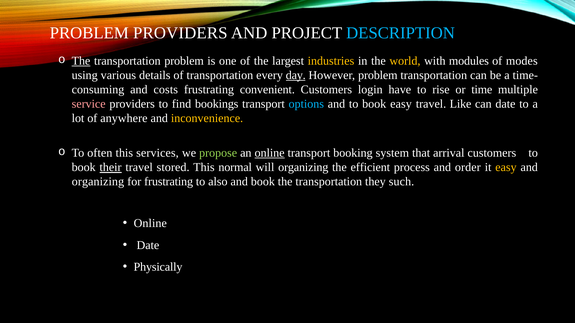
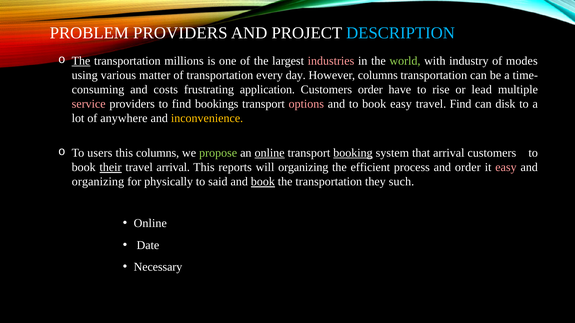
transportation problem: problem -> millions (184, 61)
industries colour: yellow -> pink (331, 61)
world colour: yellow -> light green (405, 61)
modules: modules -> industry (469, 61)
details: details -> matter (155, 75)
day underline: present -> none (296, 75)
However problem: problem -> columns (378, 75)
convenient: convenient -> application (267, 90)
Customers login: login -> order (370, 90)
time: time -> lead (482, 90)
options colour: light blue -> pink (306, 104)
travel Like: Like -> Find (461, 104)
can date: date -> disk (505, 104)
often: often -> users (100, 153)
this services: services -> columns (158, 153)
booking underline: none -> present (353, 153)
travel stored: stored -> arrival (173, 168)
normal: normal -> reports (235, 168)
easy colour: yellow -> pink (506, 168)
for frustrating: frustrating -> physically (169, 182)
also: also -> said (218, 182)
book underline: none -> present (263, 182)
Physically: Physically -> Necessary (158, 267)
